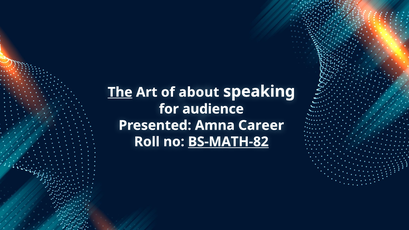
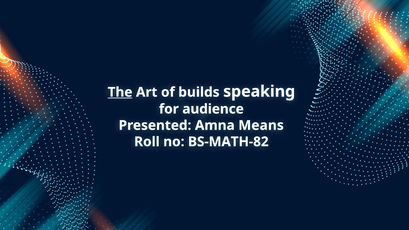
about: about -> builds (199, 92)
Career: Career -> Means (261, 125)
BS-MATH-82 underline: present -> none (228, 142)
